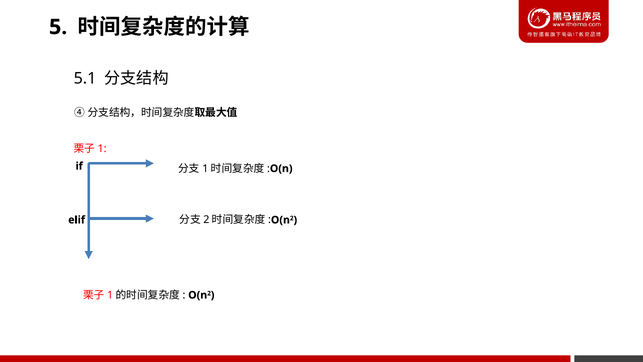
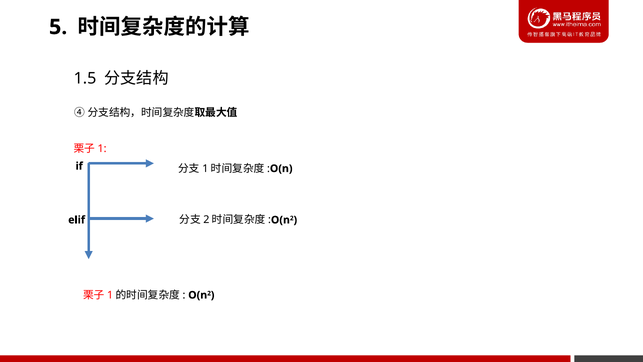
5.1: 5.1 -> 1.5 (85, 78)
